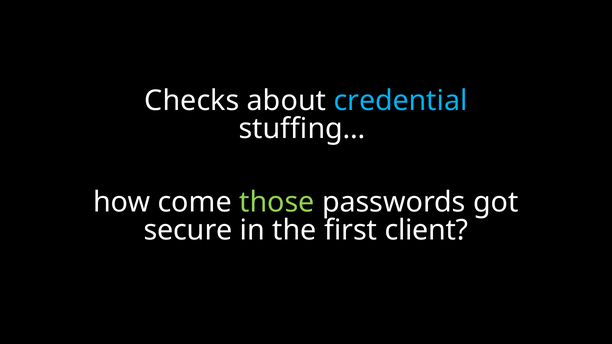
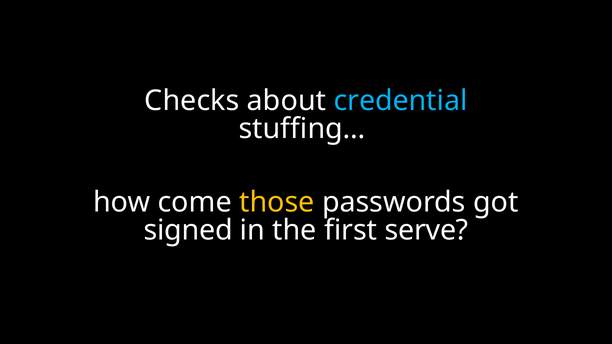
those colour: light green -> yellow (277, 202)
secure: secure -> signed (188, 231)
client: client -> serve (427, 231)
